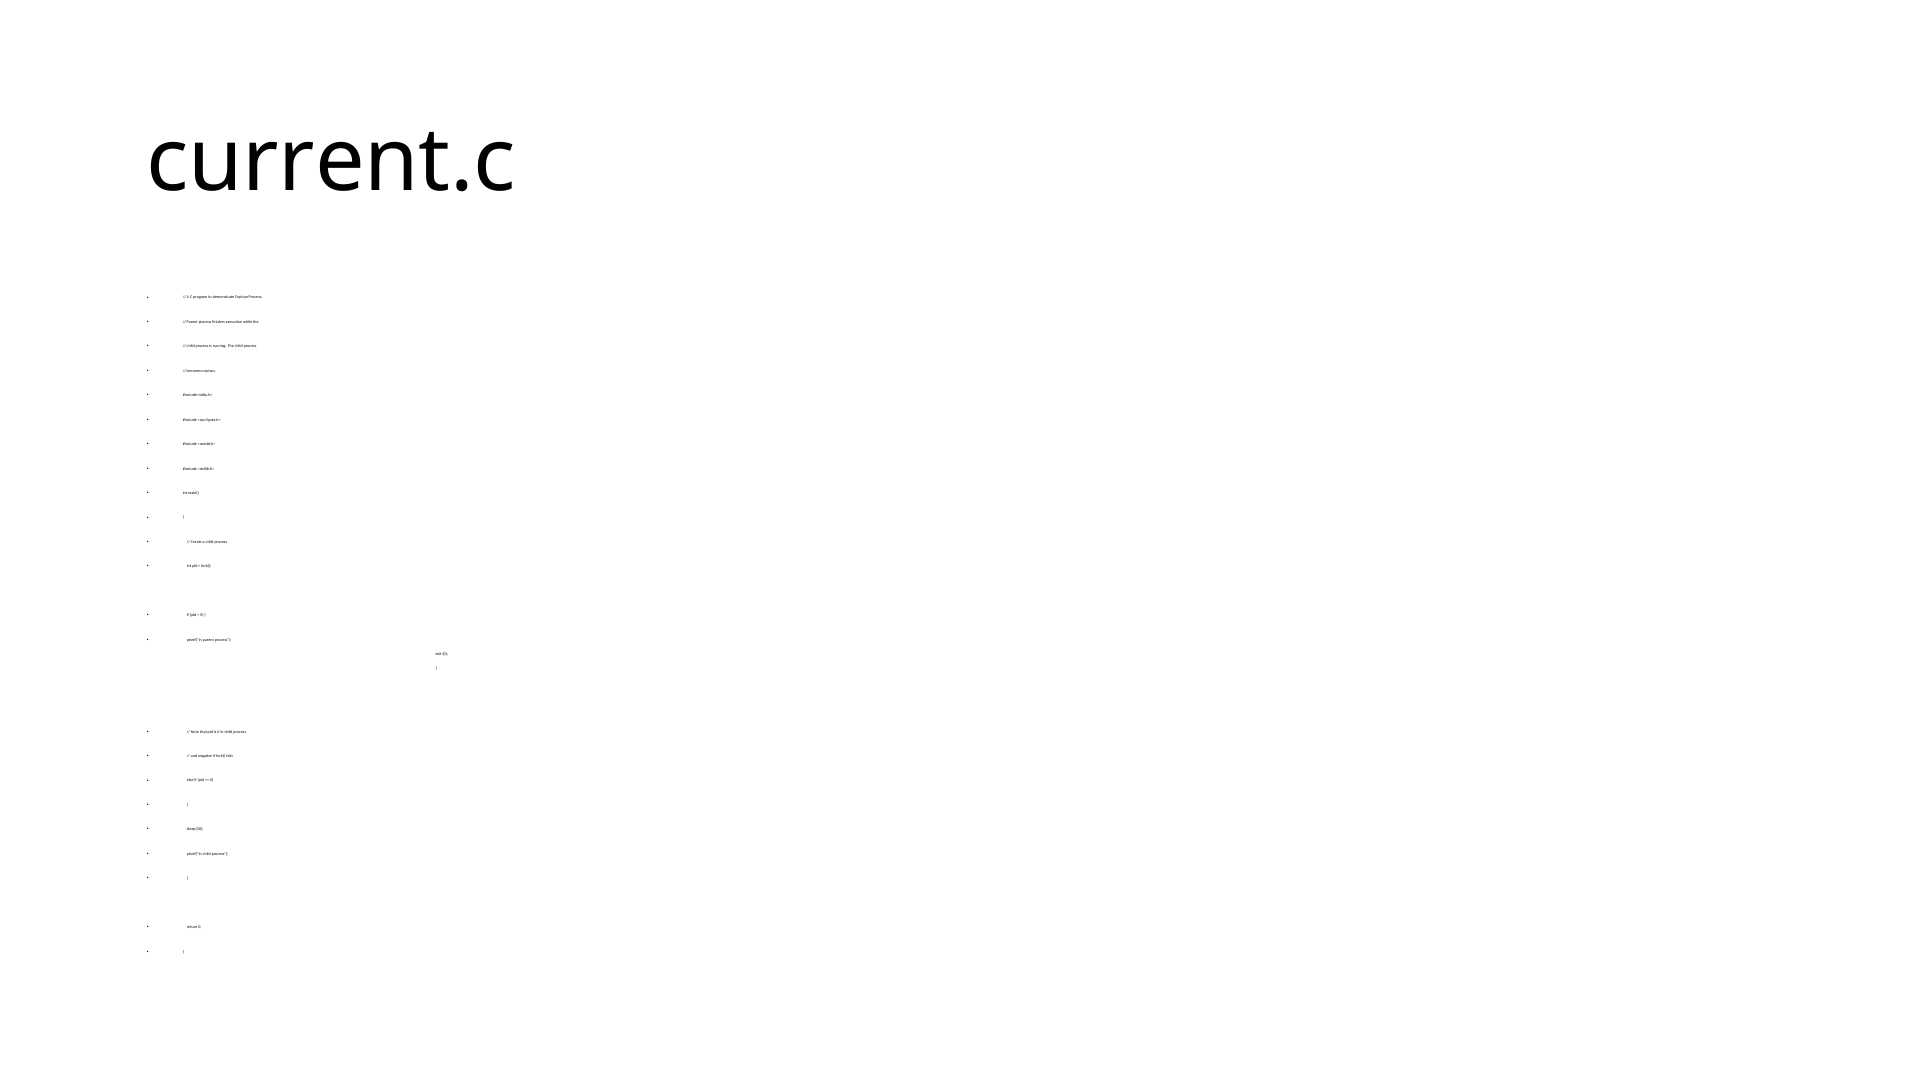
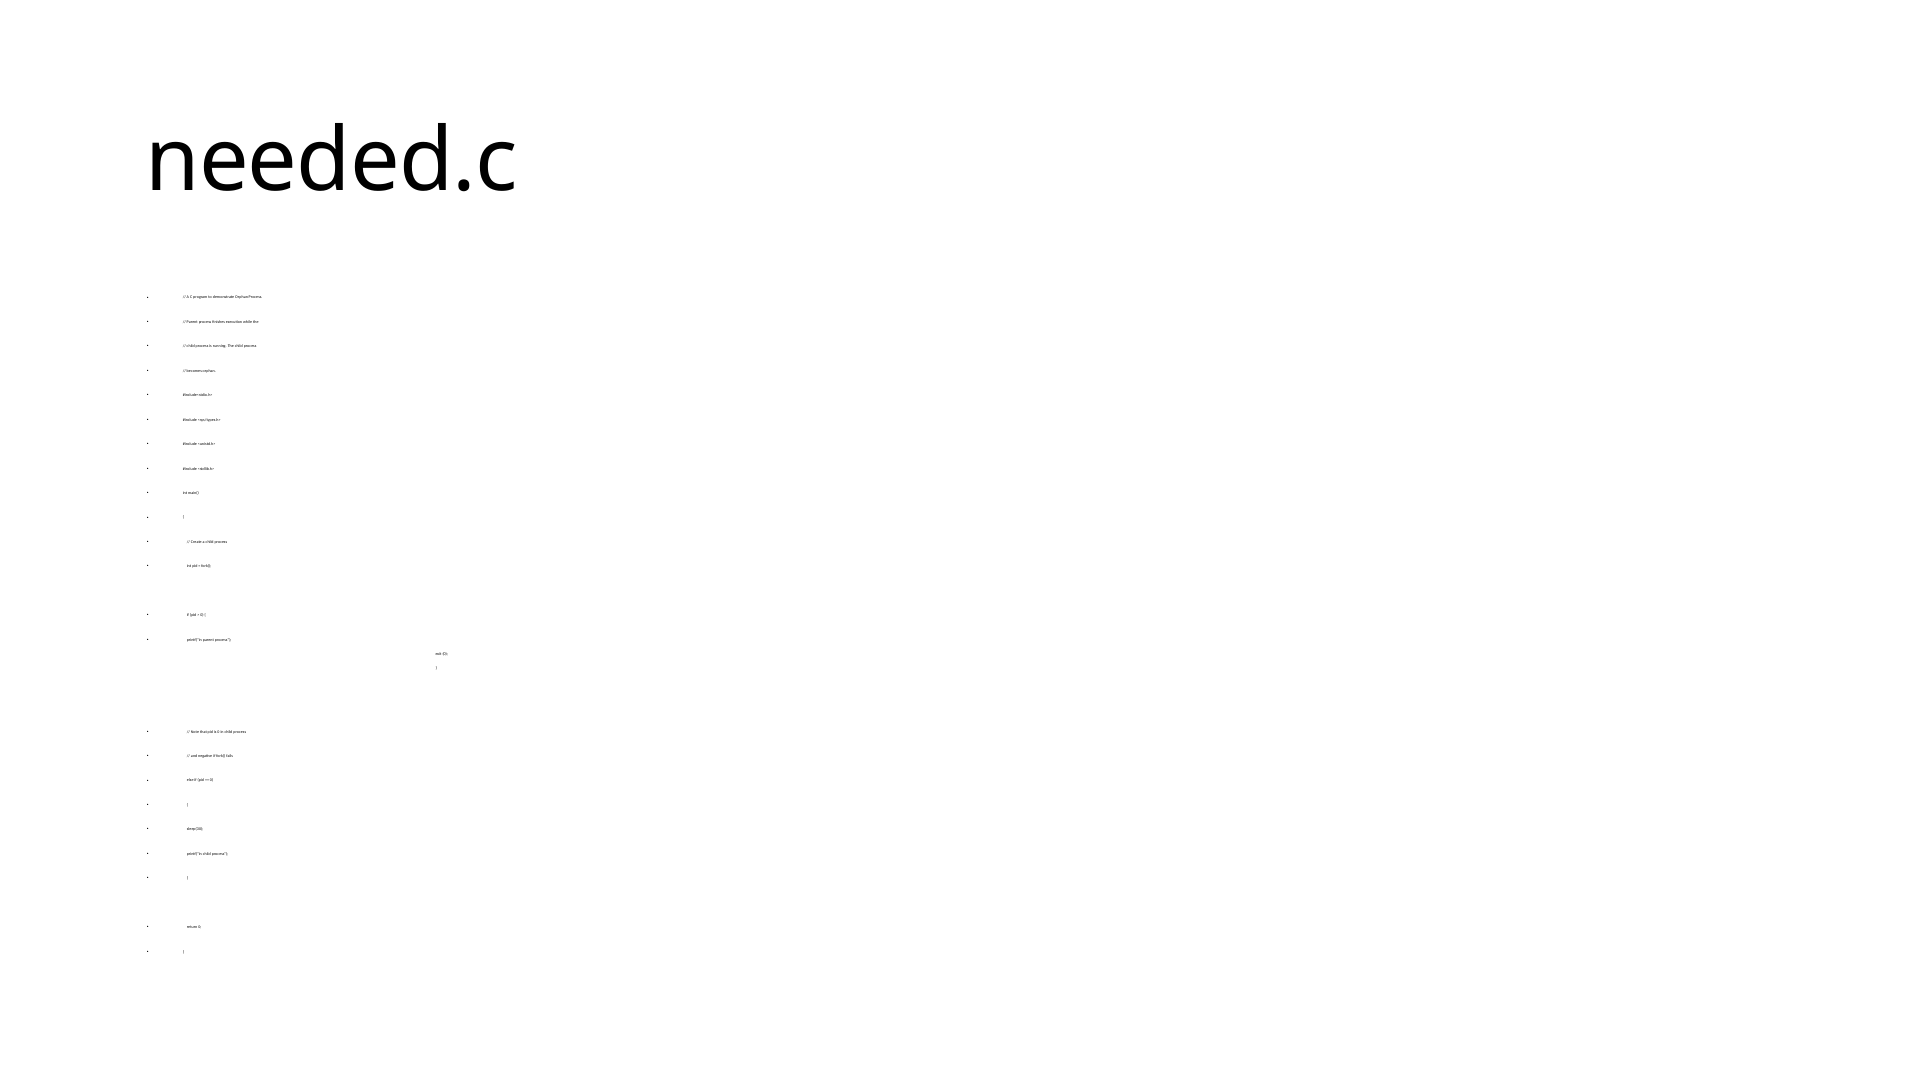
current.c: current.c -> needed.c (331, 162)
